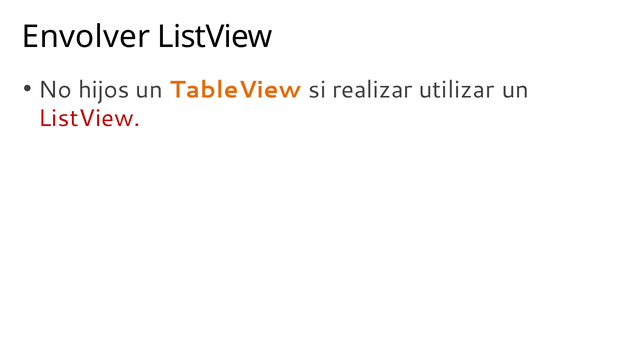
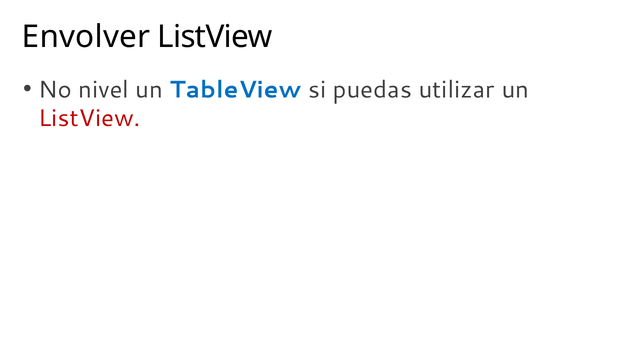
hijos: hijos -> nivel (104, 90)
TableView colour: orange -> blue (236, 90)
realizar: realizar -> puedas (372, 90)
